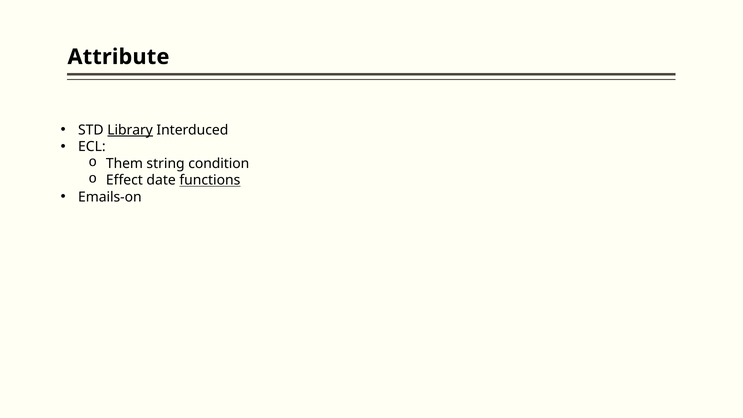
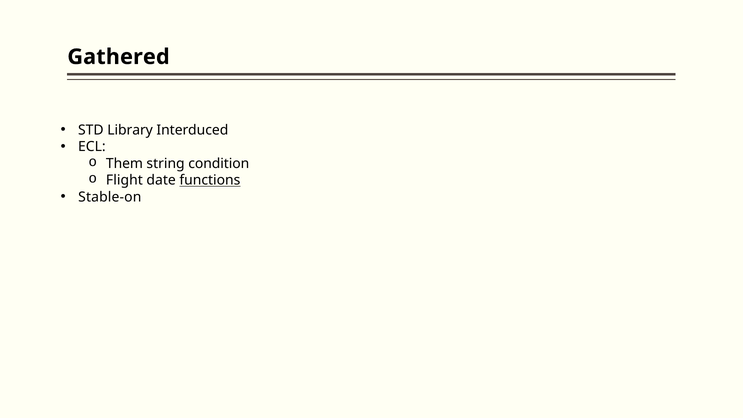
Attribute: Attribute -> Gathered (118, 57)
Library underline: present -> none (130, 130)
Effect: Effect -> Flight (124, 180)
Emails-on: Emails-on -> Stable-on (110, 197)
